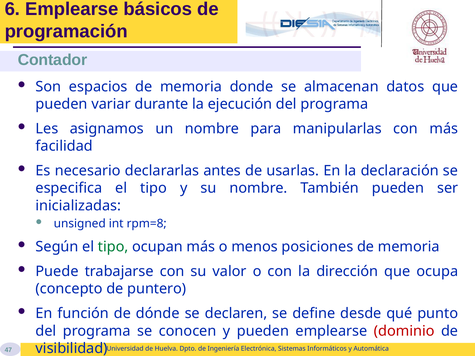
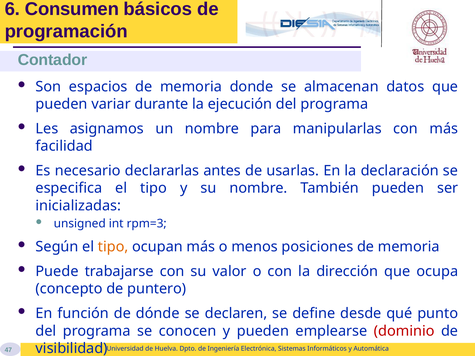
6 Emplearse: Emplearse -> Consumen (72, 9)
rpm=8: rpm=8 -> rpm=3 (147, 224)
tipo colour: green -> orange (113, 247)
